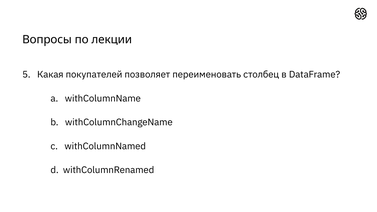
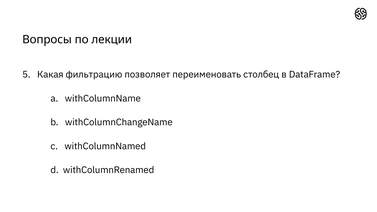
покупателей: покупателей -> фильтрацию (94, 75)
